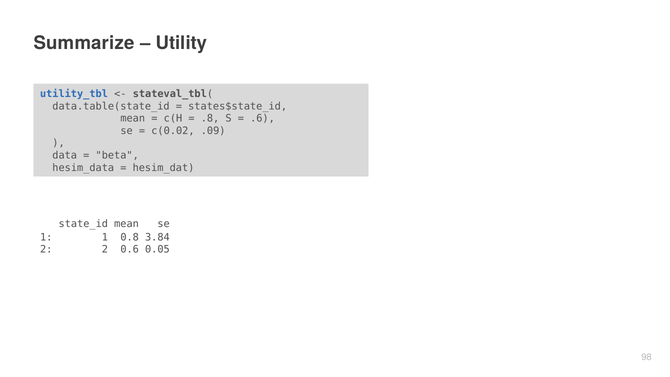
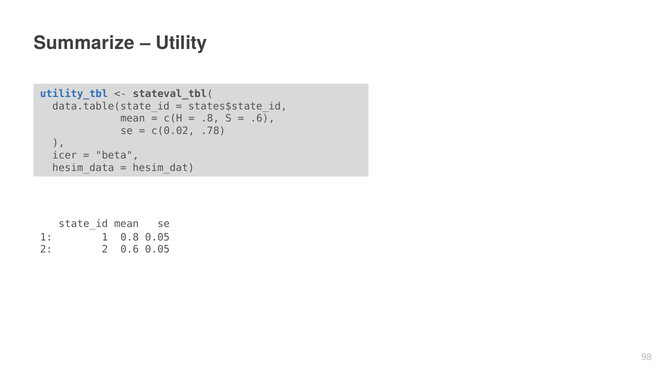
.09: .09 -> .78 (213, 131)
data: data -> icer (65, 155)
0.8 3.84: 3.84 -> 0.05 (157, 237)
